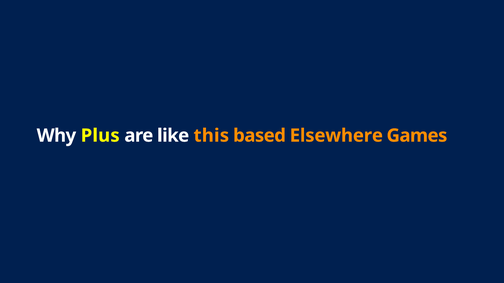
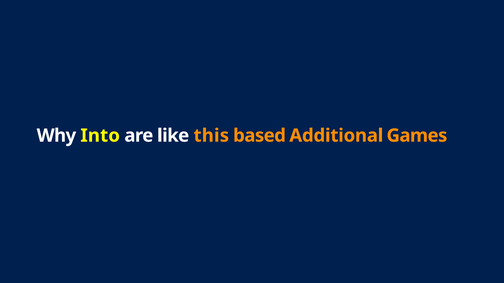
Plus: Plus -> Into (100, 136)
Elsewhere: Elsewhere -> Additional (336, 136)
